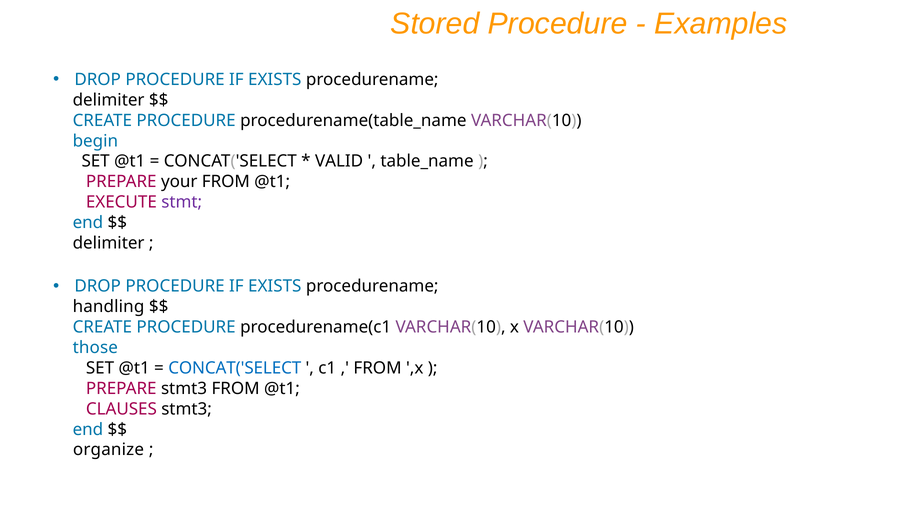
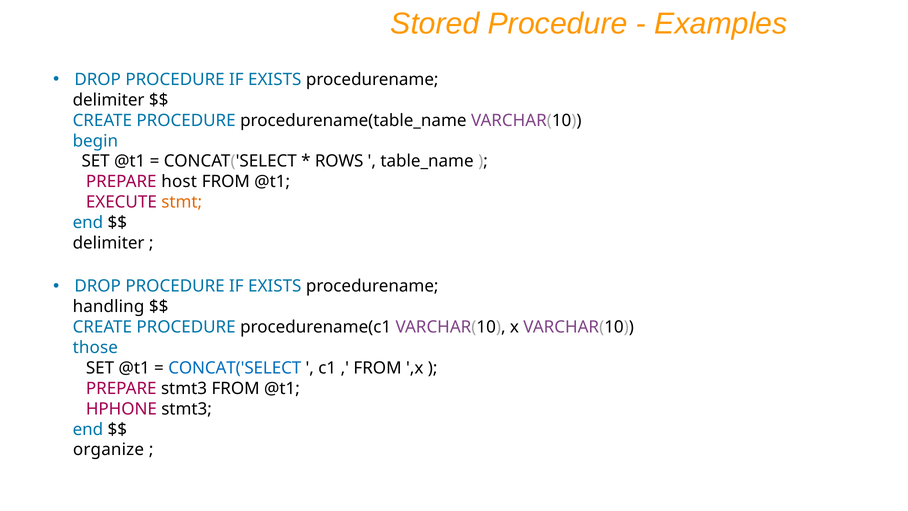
VALID: VALID -> ROWS (339, 161)
your: your -> host (179, 182)
stmt colour: purple -> orange (182, 202)
CLAUSES: CLAUSES -> HPHONE (121, 409)
